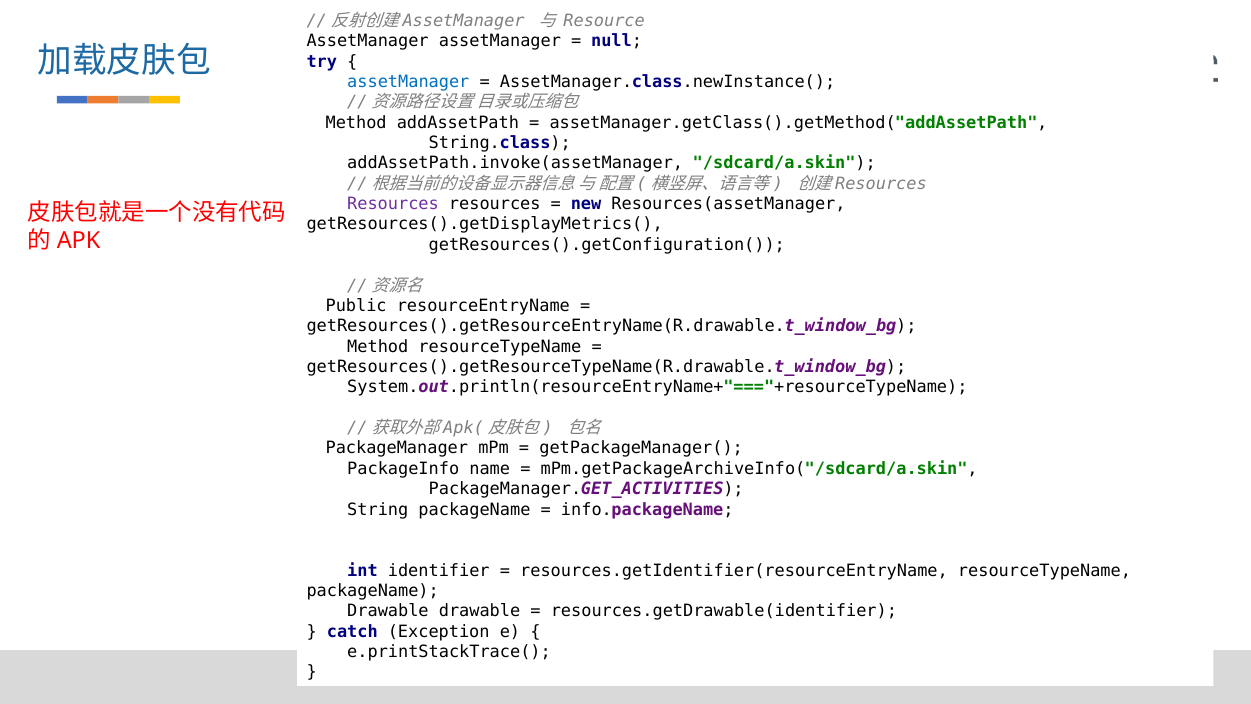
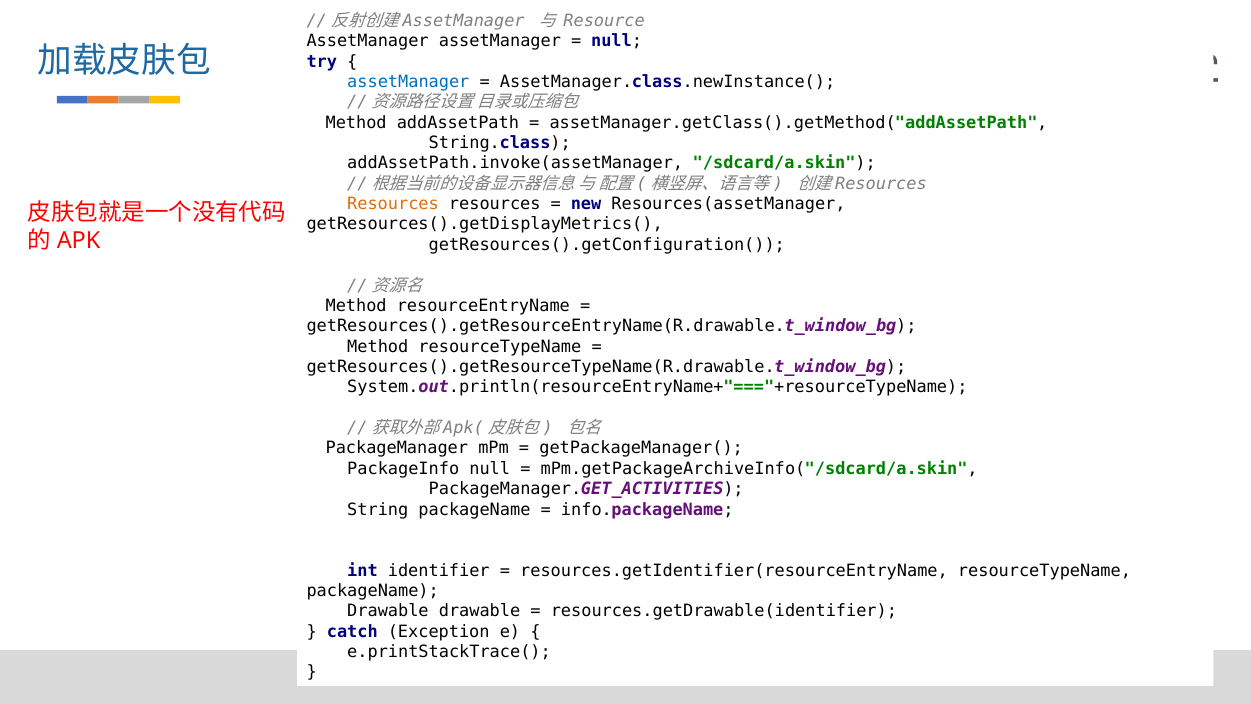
Resources colour: purple -> orange (393, 204)
Public: Public -> Method (356, 306)
PackageInfo name: name -> null (490, 468)
